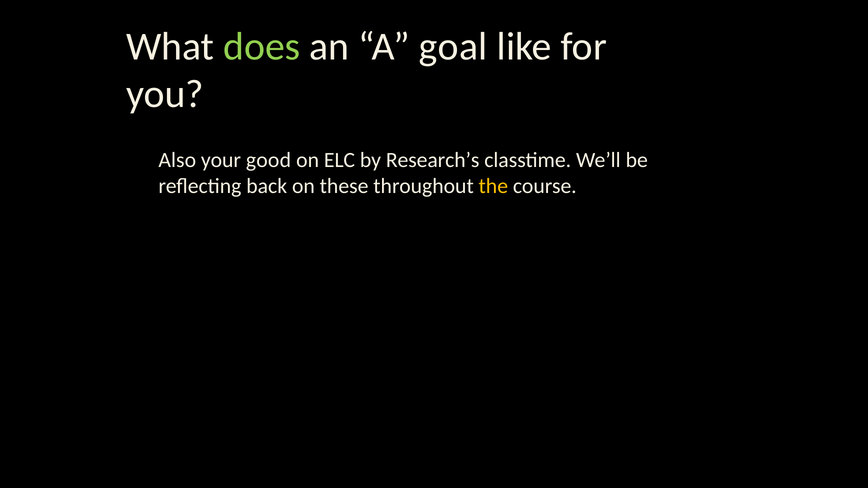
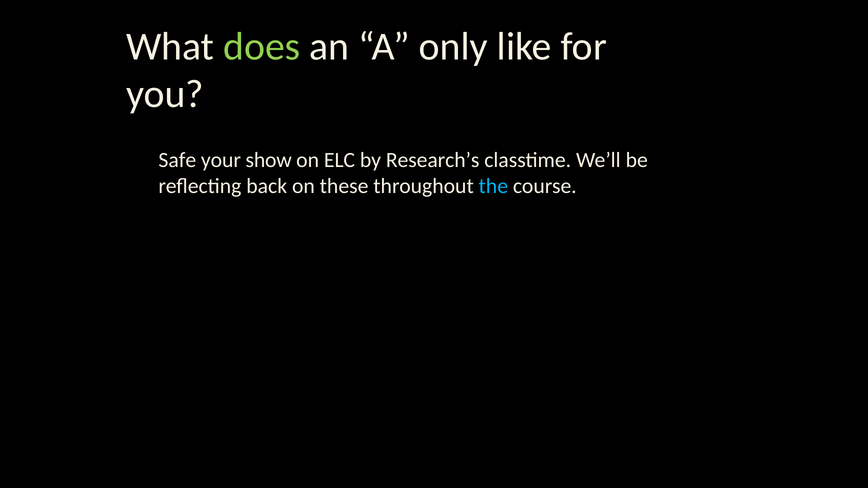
goal: goal -> only (453, 46)
Also: Also -> Safe (177, 160)
good: good -> show (269, 160)
the colour: yellow -> light blue (493, 186)
